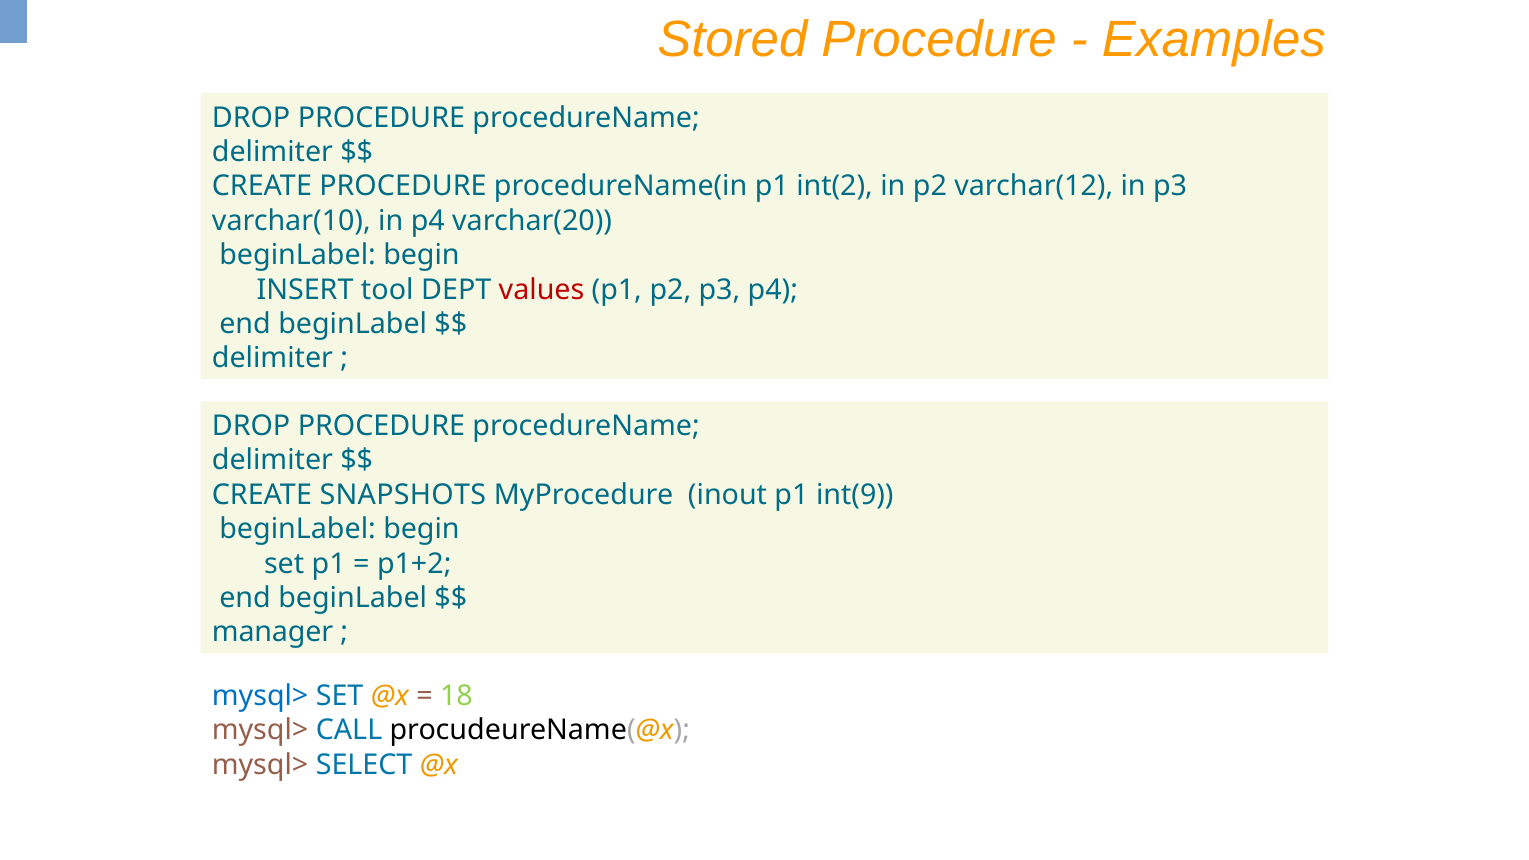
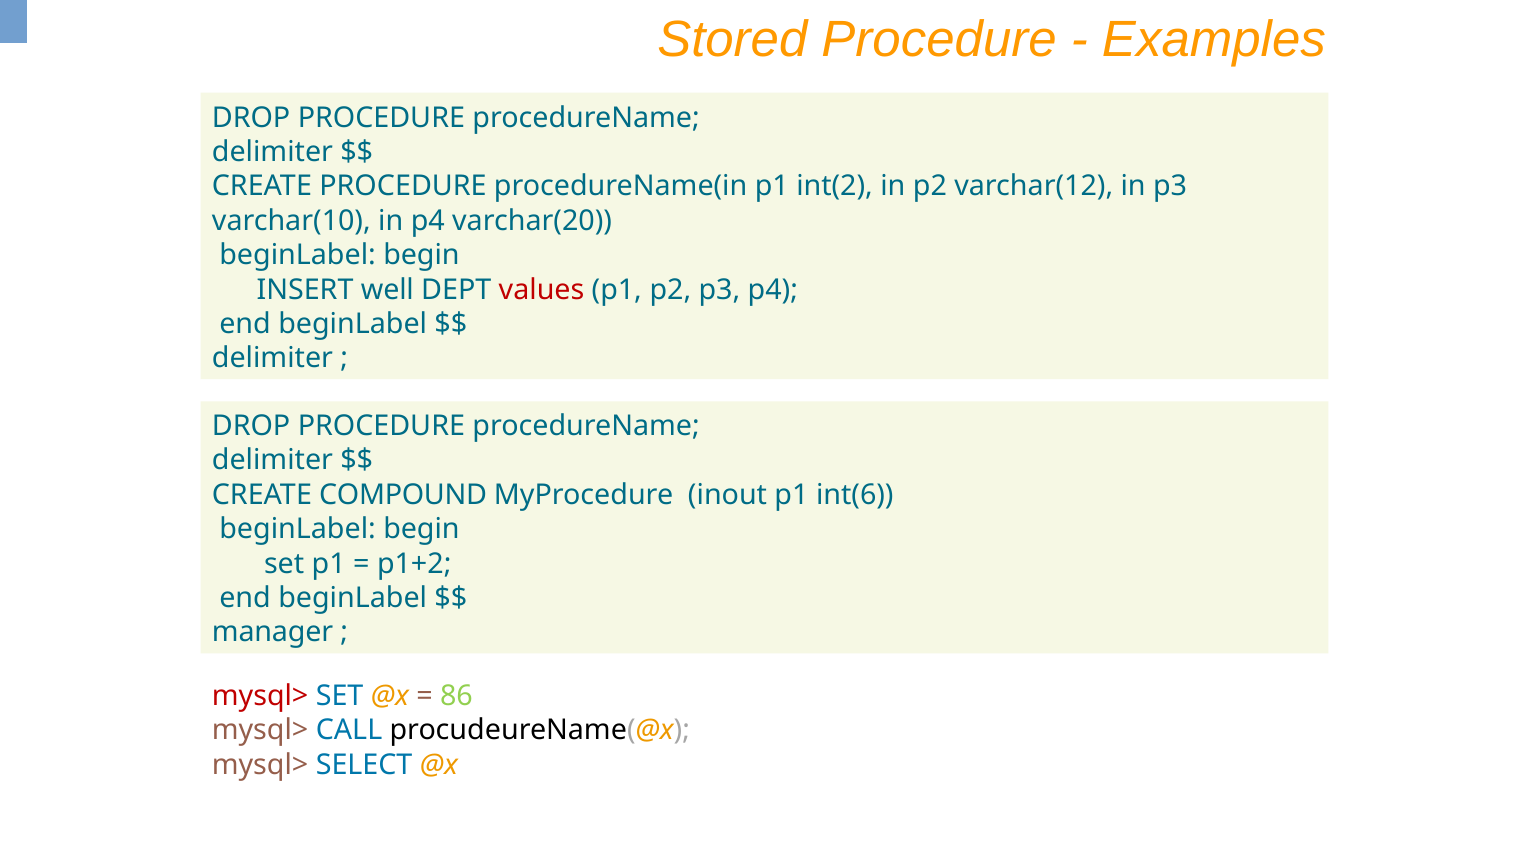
tool: tool -> well (387, 290)
SNAPSHOTS: SNAPSHOTS -> COMPOUND (403, 495)
int(9: int(9 -> int(6 (855, 495)
mysql> colour: blue -> red (260, 696)
18: 18 -> 86 (457, 696)
